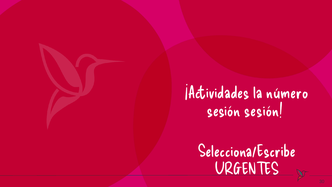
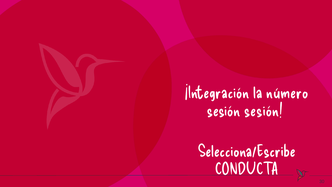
¡Actividades: ¡Actividades -> ¡Integración (217, 93)
URGENTES: URGENTES -> CONDUCTA (247, 169)
